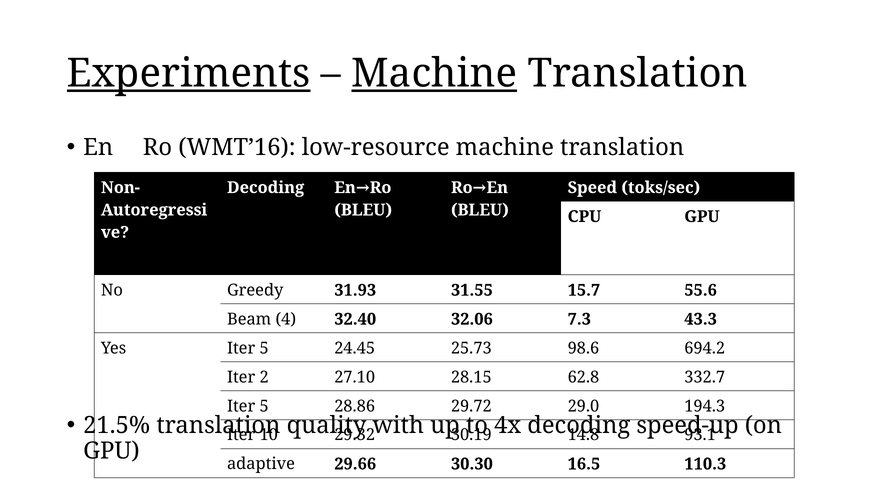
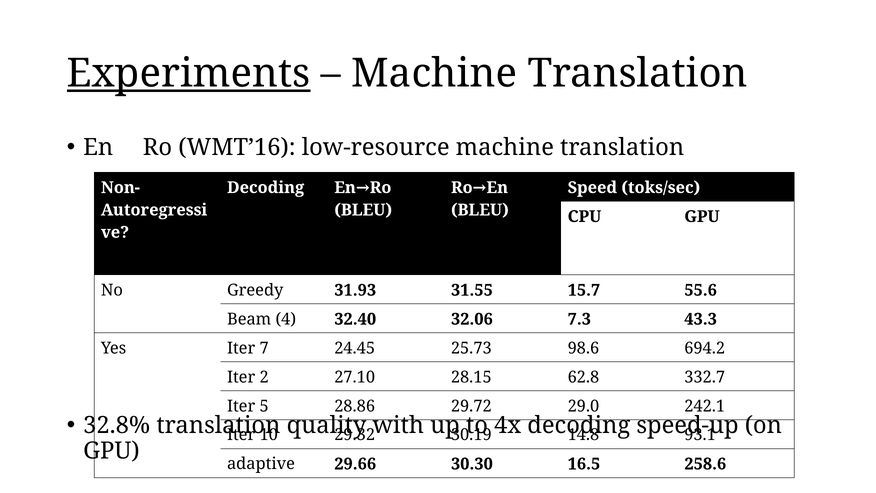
Machine underline: present -> none (434, 74)
Yes Iter 5: 5 -> 7 (264, 348)
194.3: 194.3 -> 242.1 (705, 406)
21.5%: 21.5% -> 32.8% (117, 425)
110.3: 110.3 -> 258.6 (705, 464)
